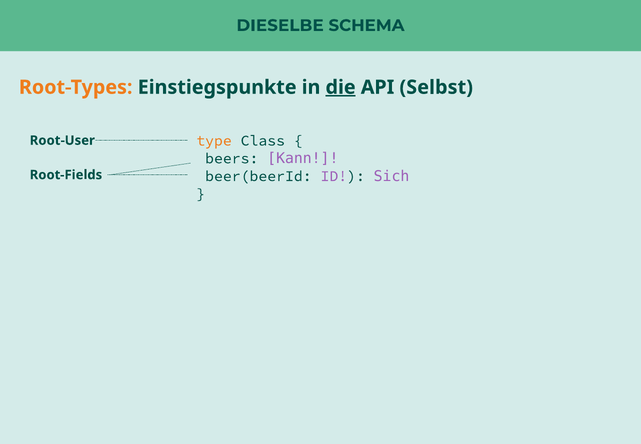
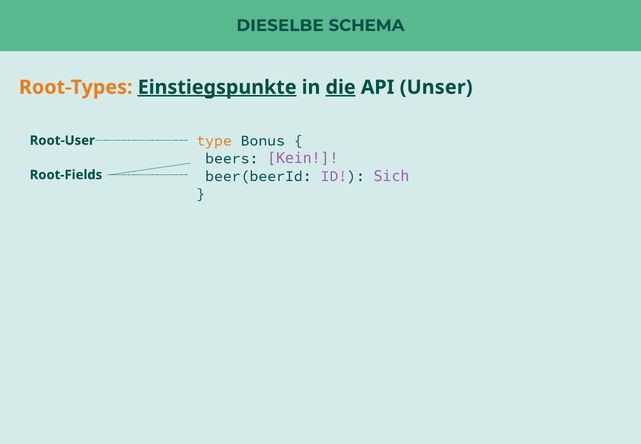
Einstiegspunkte underline: none -> present (217, 87)
Selbst: Selbst -> Unser (436, 87)
Class: Class -> Bonus (263, 141)
Kann: Kann -> Kein (303, 158)
